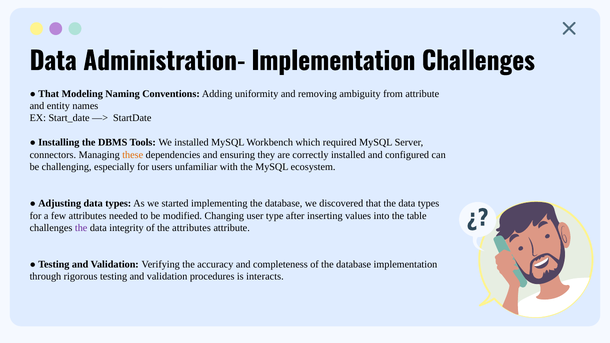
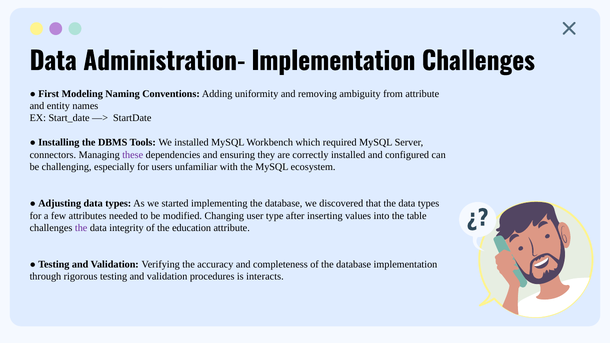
That: That -> First (49, 94)
these colour: orange -> purple (133, 155)
the attributes: attributes -> education (192, 228)
